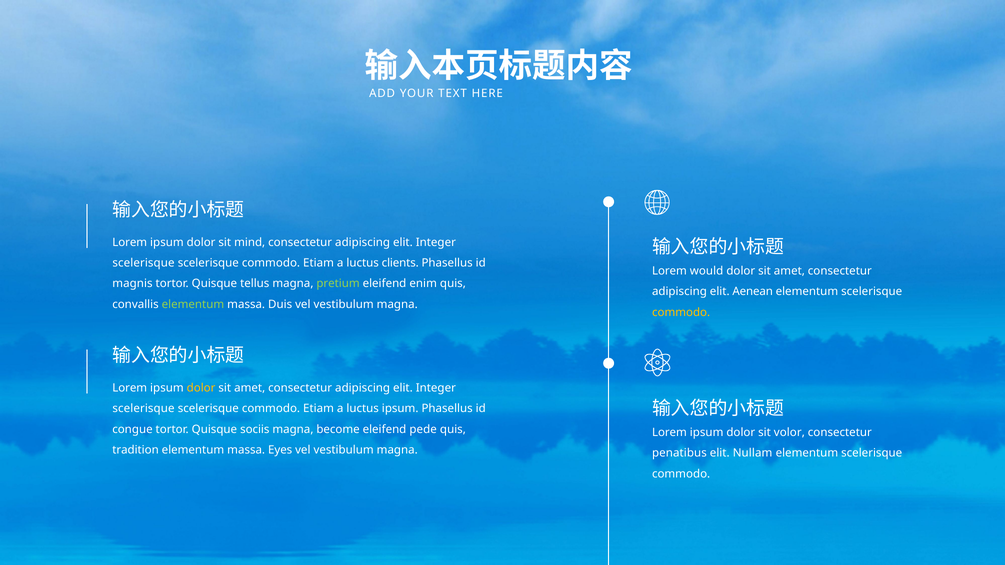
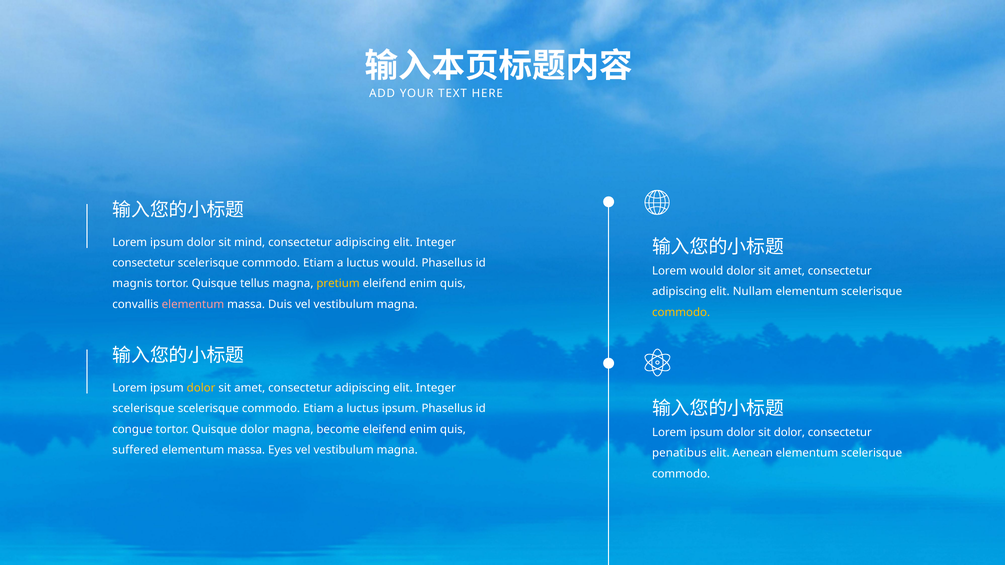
scelerisque: scelerisque -> consectetur (144, 263)
luctus clients: clients -> would (400, 263)
pretium colour: light green -> yellow (338, 284)
Aenean: Aenean -> Nullam (753, 292)
elementum colour: light green -> pink (193, 305)
Quisque sociis: sociis -> dolor (255, 430)
pede: pede -> enim (423, 430)
sit volor: volor -> dolor (789, 433)
tradition: tradition -> suffered (135, 450)
Nullam: Nullam -> Aenean (753, 453)
